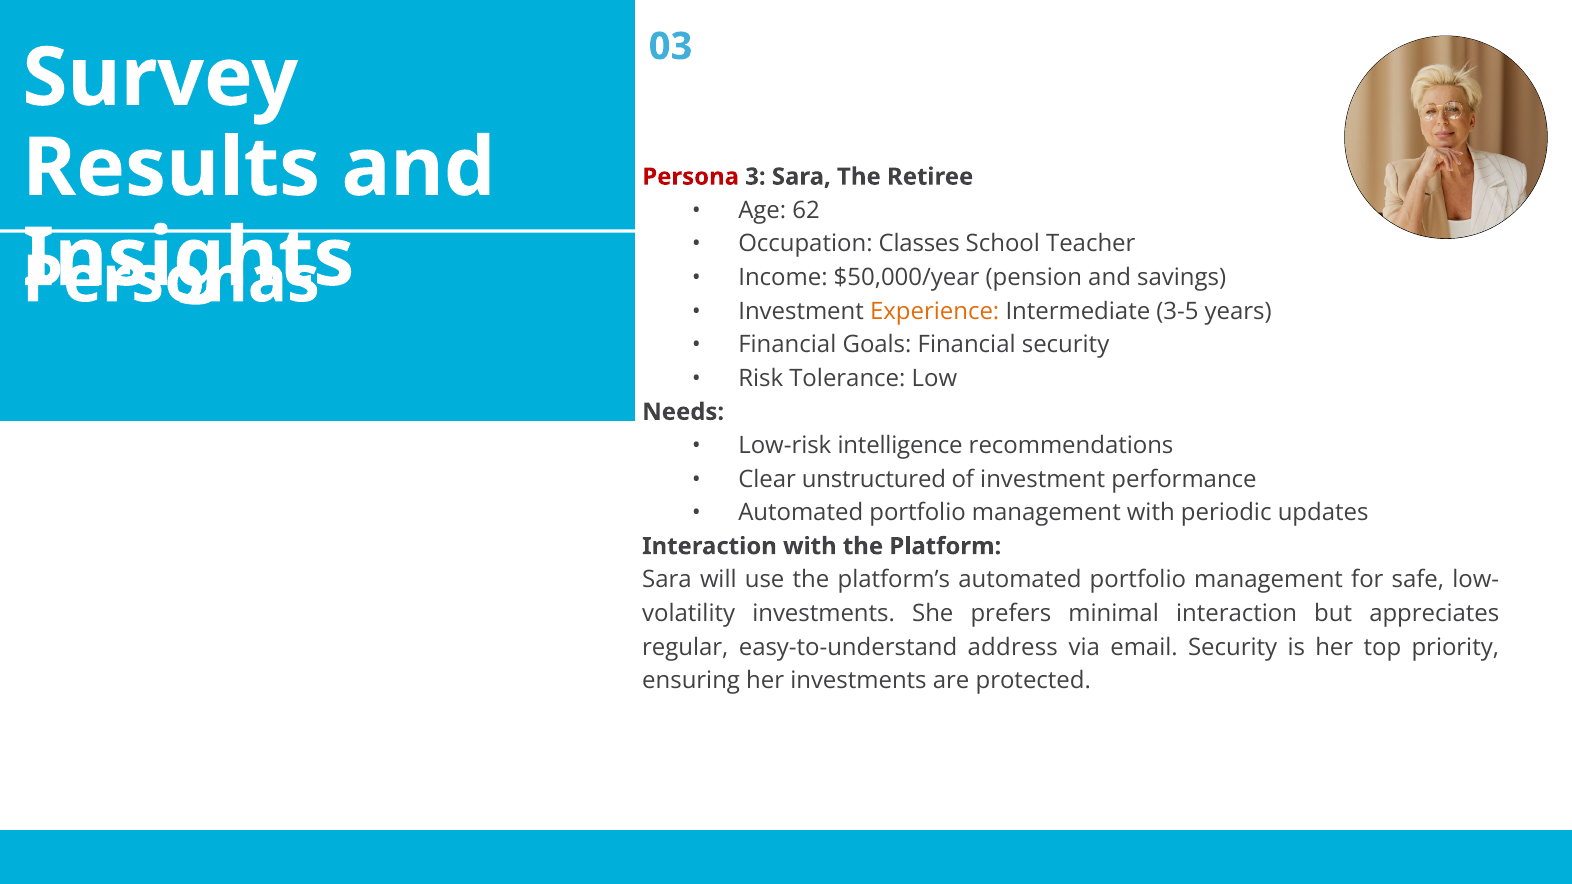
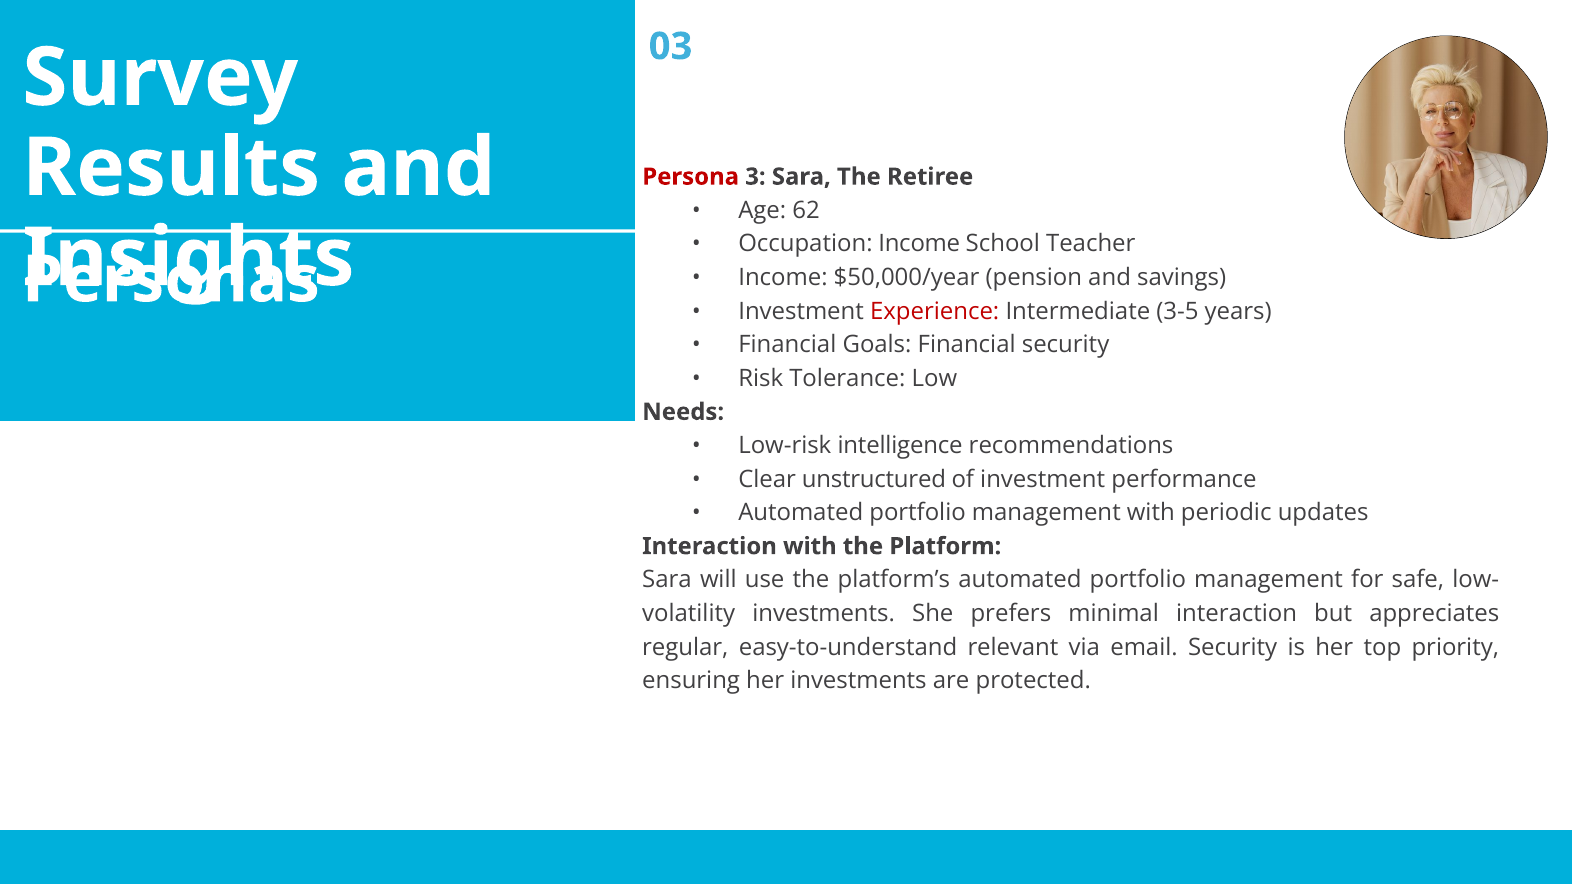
Occupation Classes: Classes -> Income (919, 244)
Experience colour: orange -> red (935, 311)
address: address -> relevant (1013, 647)
